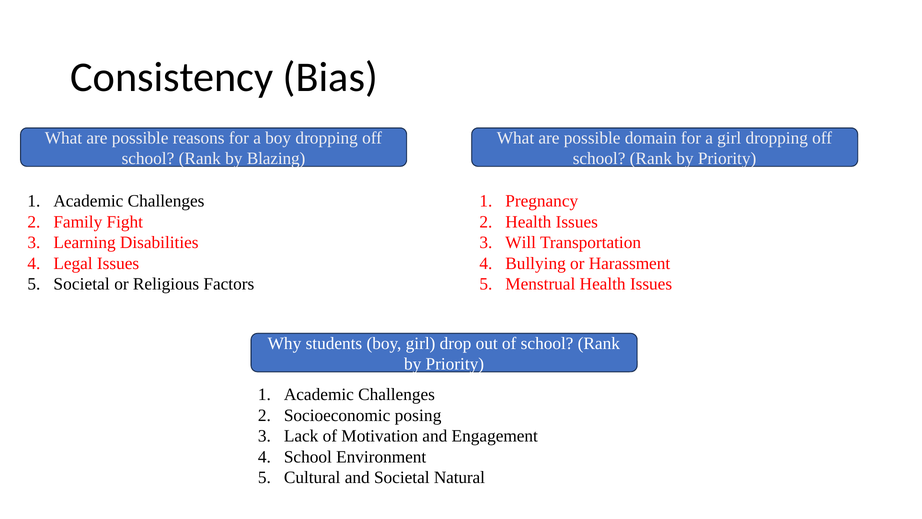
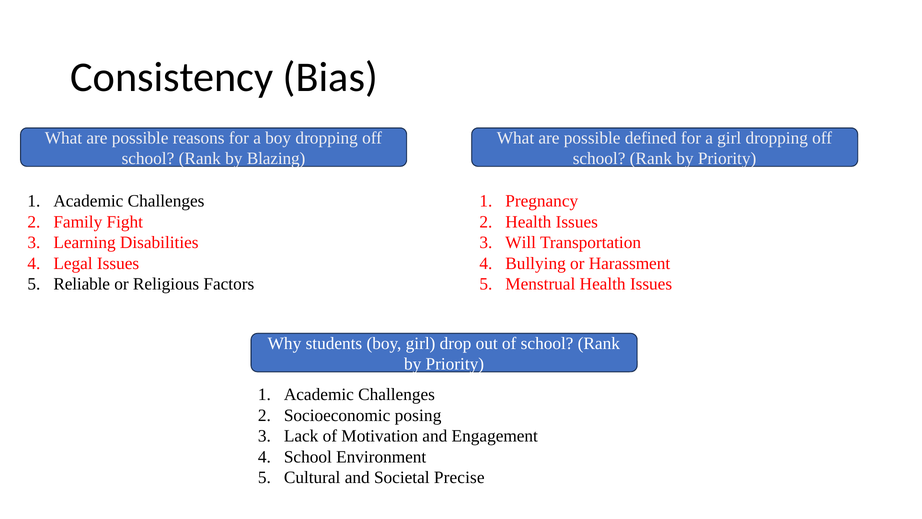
domain: domain -> defined (651, 138)
Societal: Societal -> Reliable (82, 284)
Natural: Natural -> Precise (459, 477)
